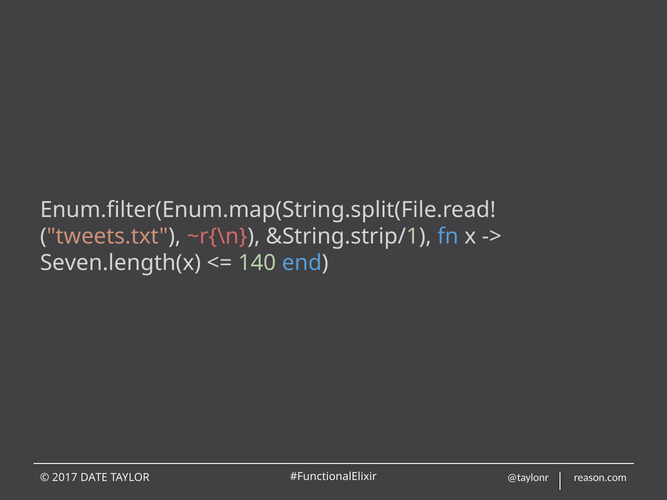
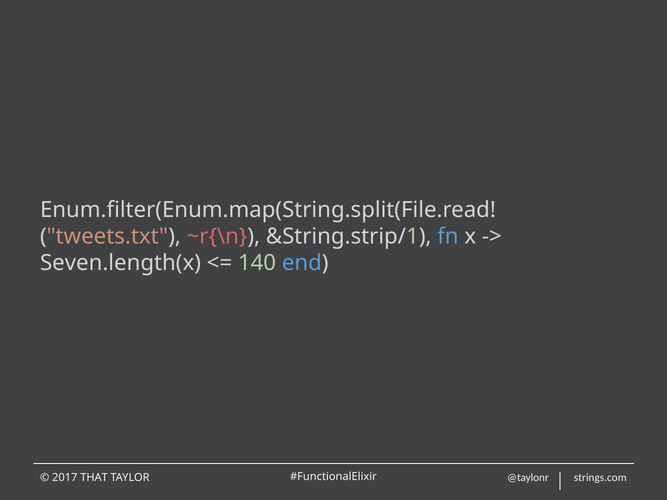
DATE: DATE -> THAT (94, 478)
reason.com: reason.com -> strings.com (600, 478)
